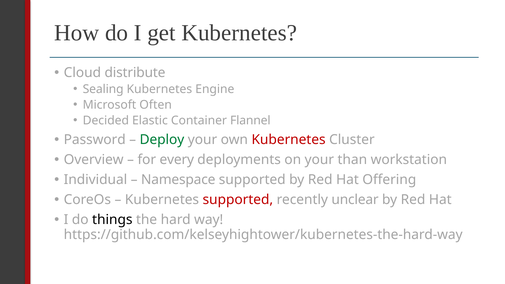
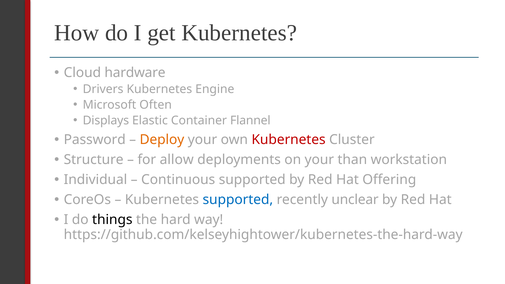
distribute: distribute -> hardware (135, 73)
Sealing: Sealing -> Drivers (103, 89)
Decided: Decided -> Displays (106, 121)
Deploy colour: green -> orange (162, 140)
Overview: Overview -> Structure (94, 160)
every: every -> allow (177, 160)
Namespace: Namespace -> Continuous (178, 180)
supported colour: red -> blue (238, 200)
